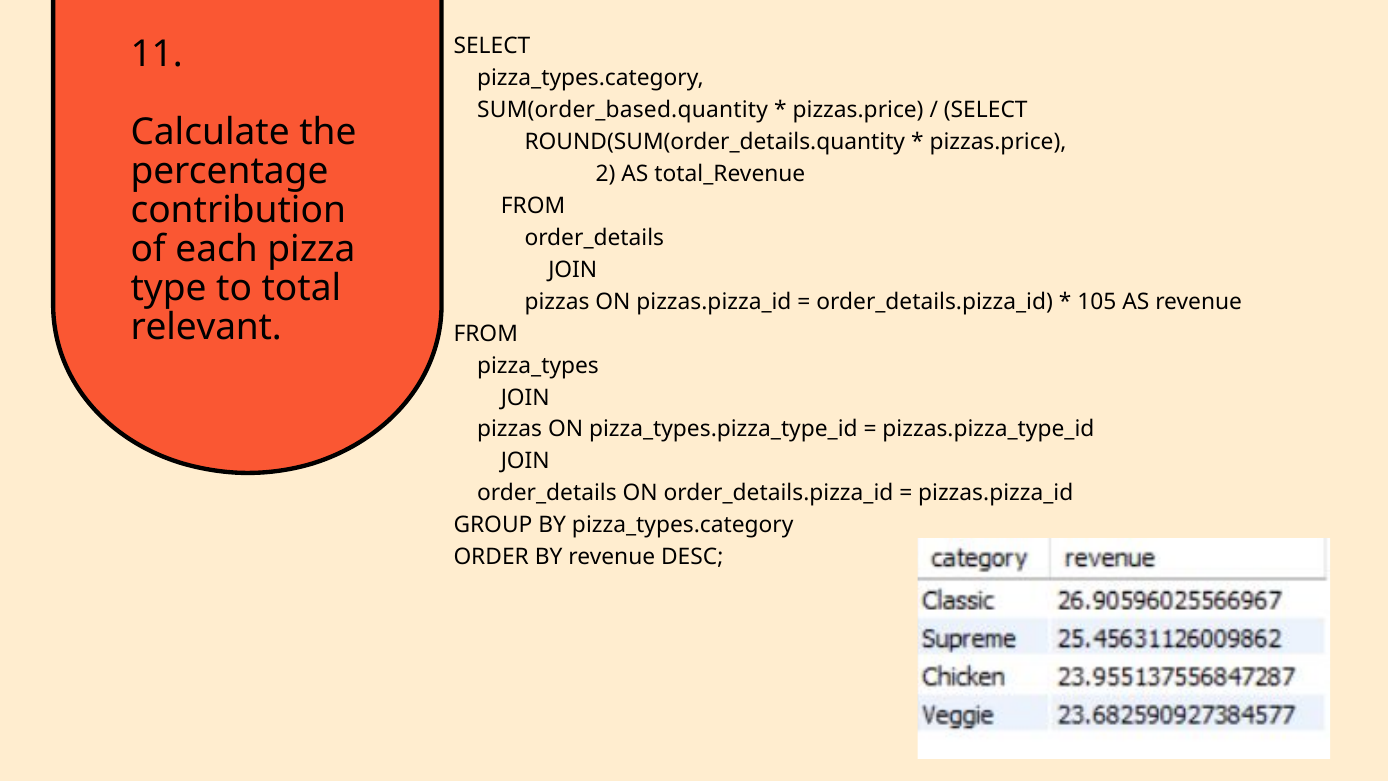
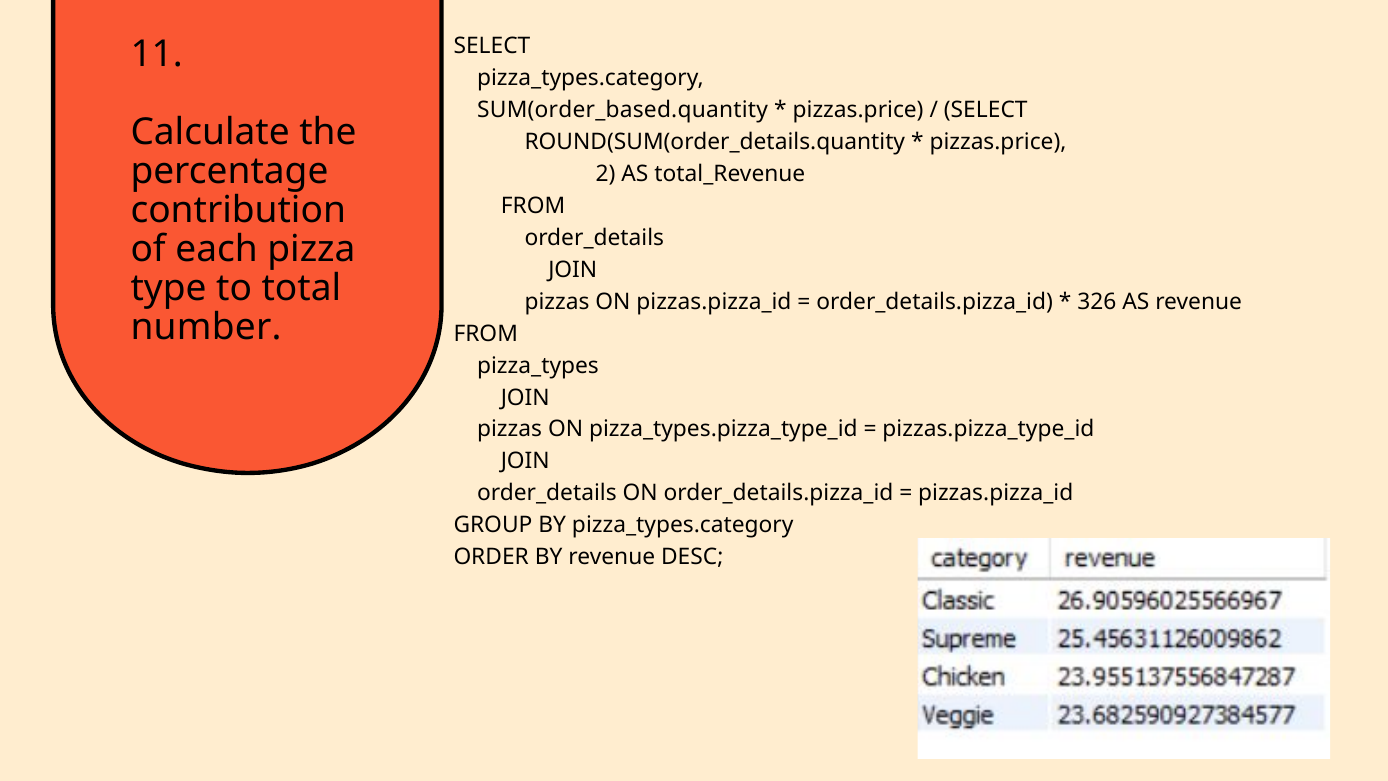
105: 105 -> 326 (1097, 302)
relevant: relevant -> number (206, 327)
